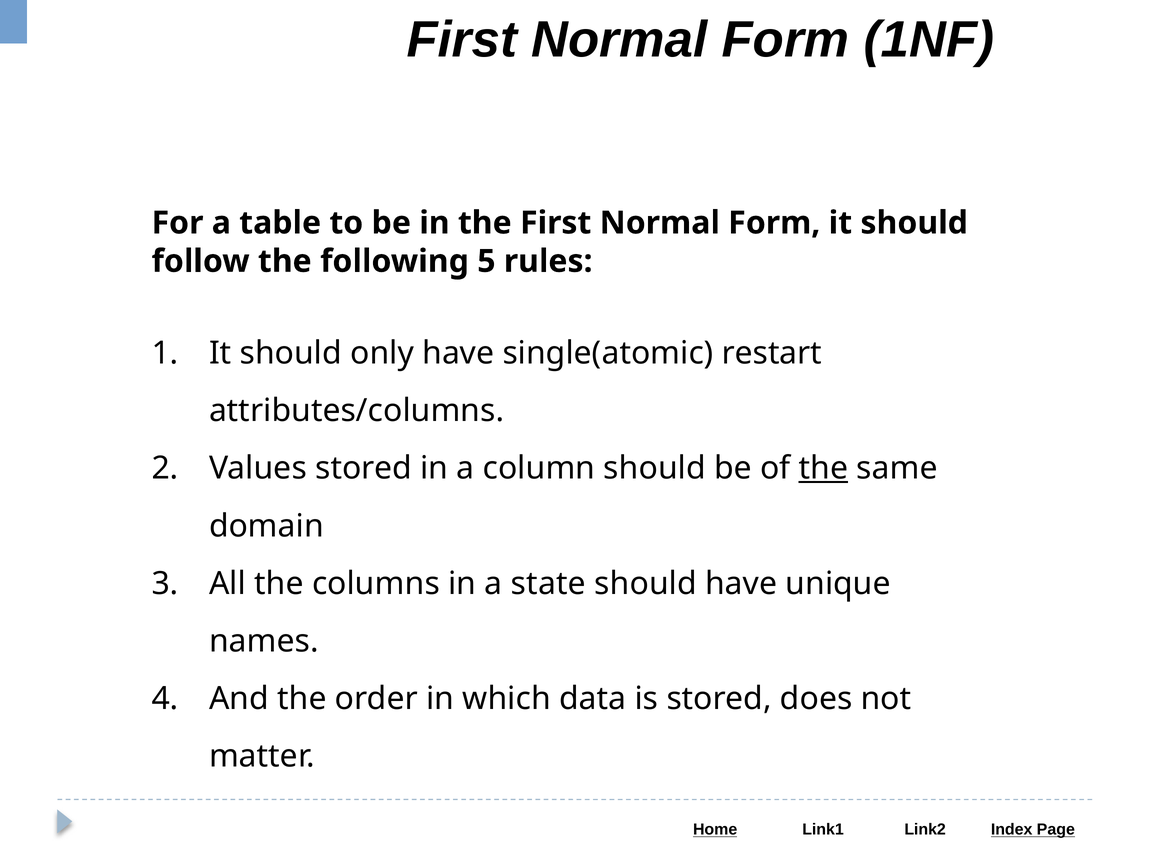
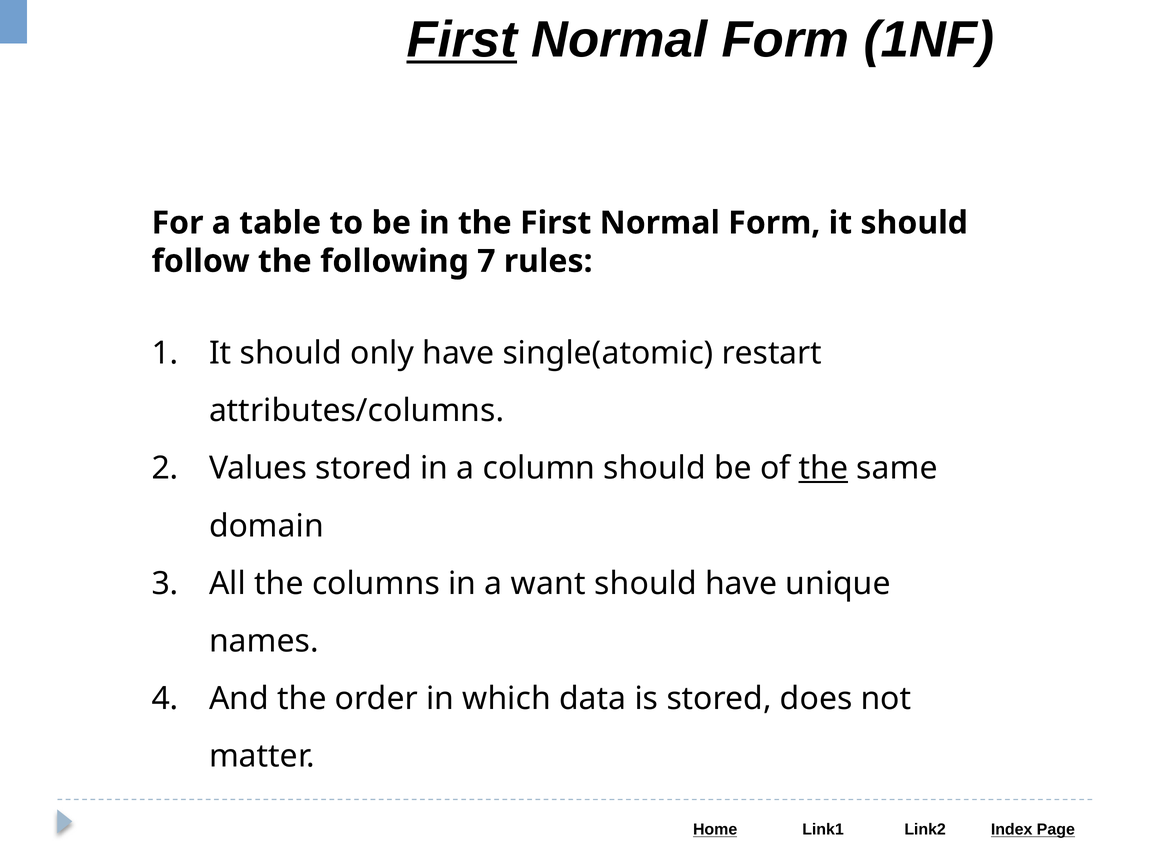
First underline: none -> present (462, 40)
5: 5 -> 7 (486, 261)
state: state -> want (548, 583)
